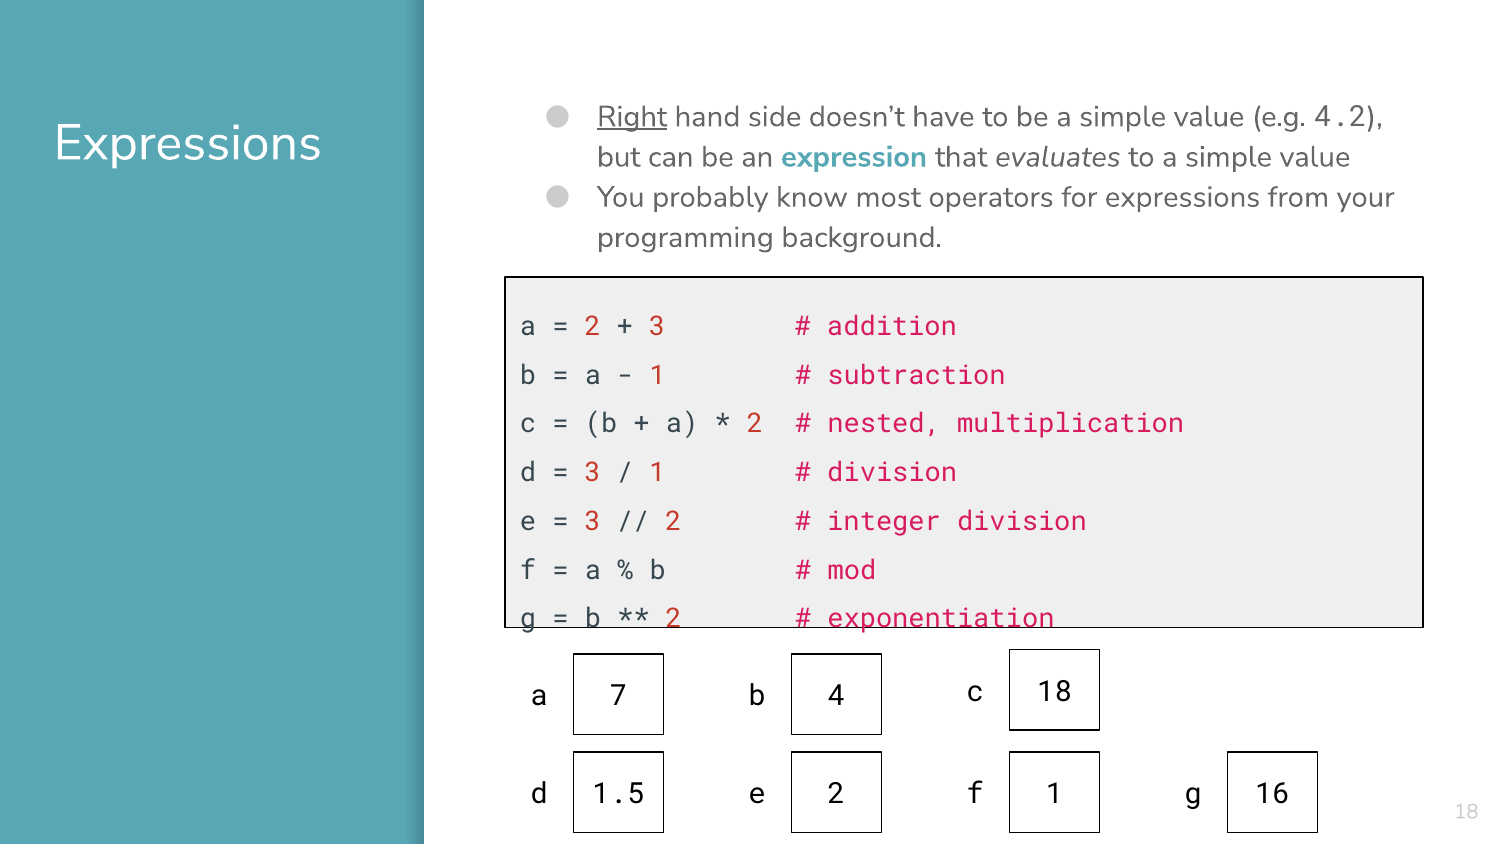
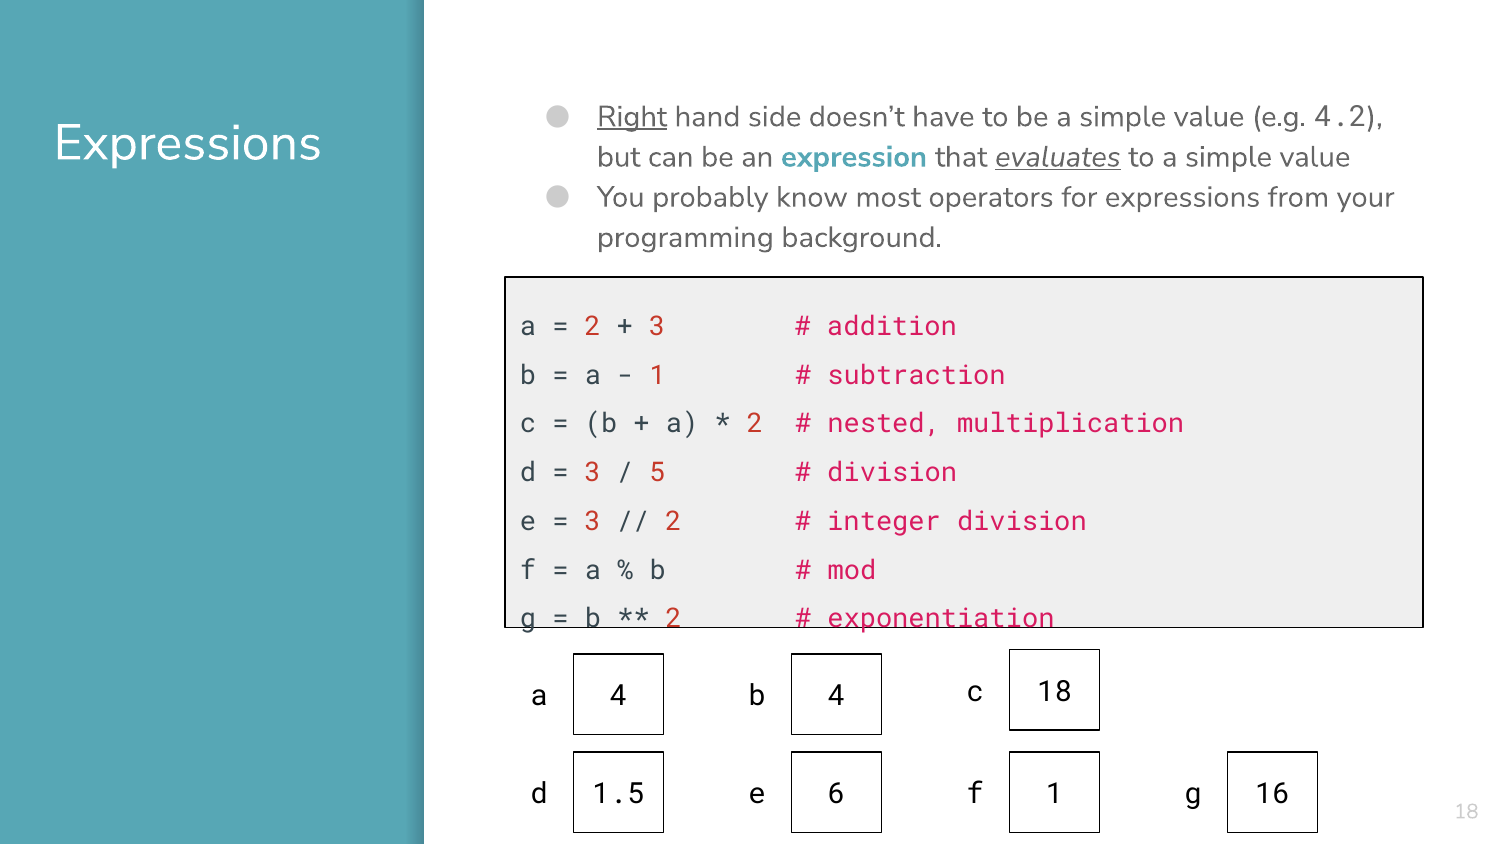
evaluates underline: none -> present (1058, 157)
1: 1 -> 5 (657, 473)
a 7: 7 -> 4 (618, 696)
e 2: 2 -> 6 (836, 794)
